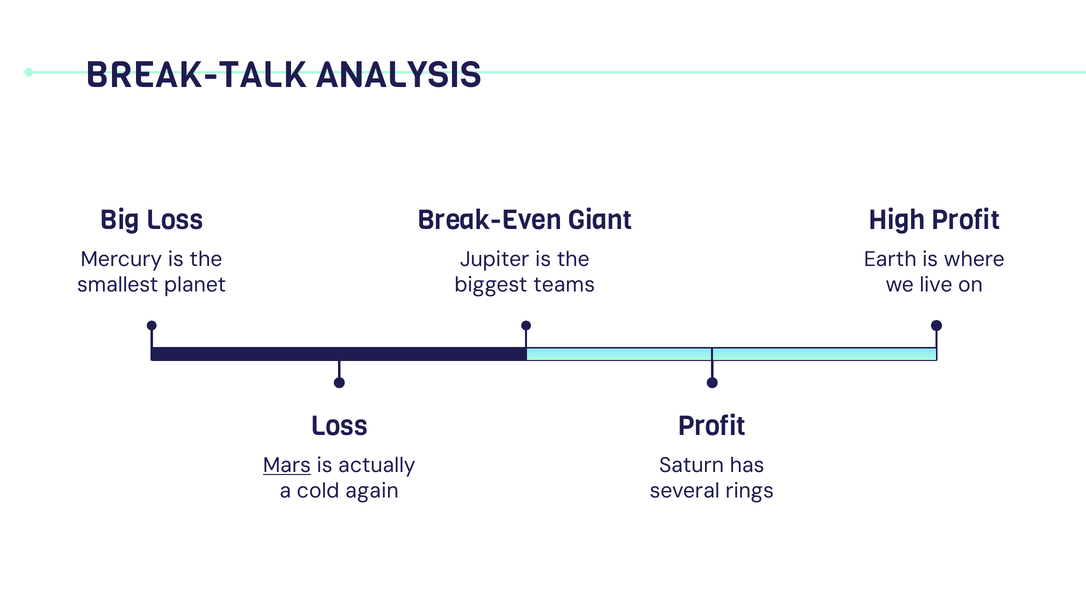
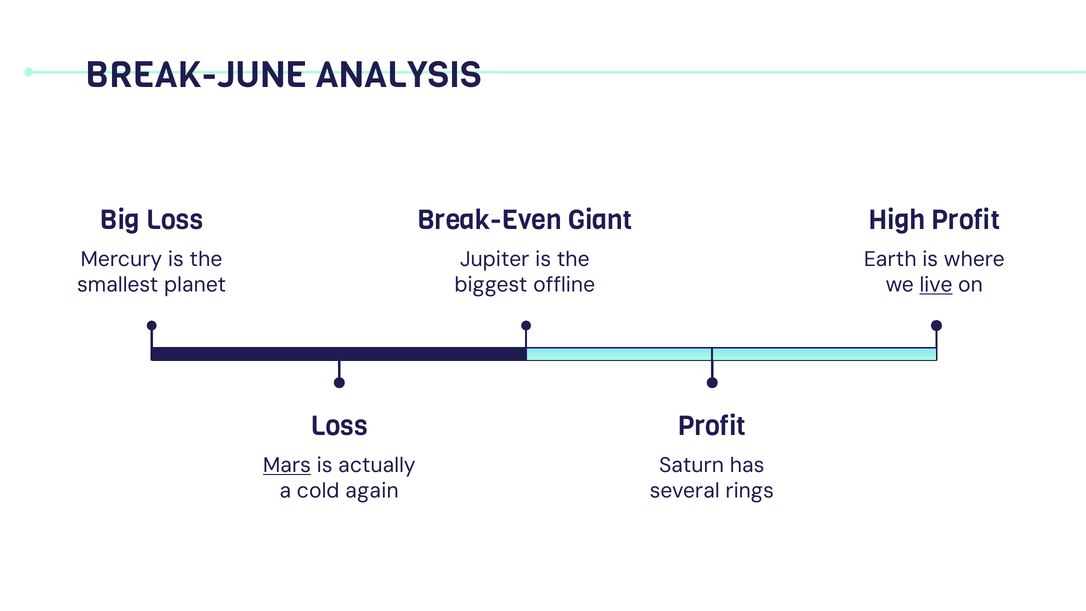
BREAK-TALK: BREAK-TALK -> BREAK-JUNE (196, 75)
teams: teams -> offline (564, 285)
live underline: none -> present (936, 285)
